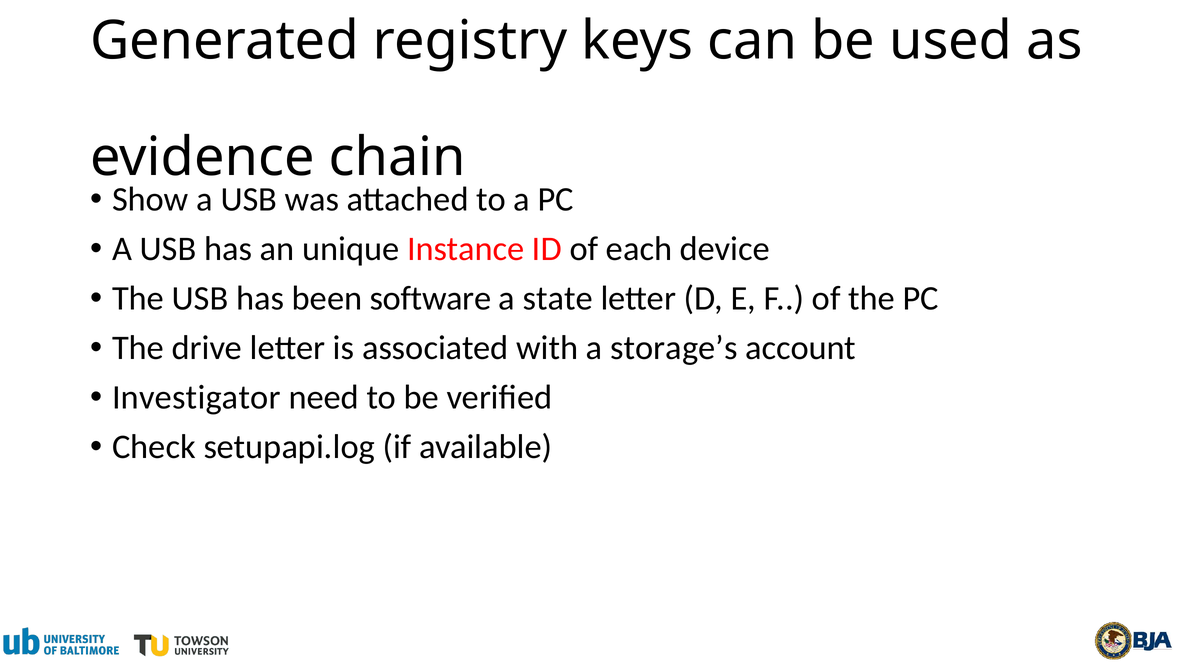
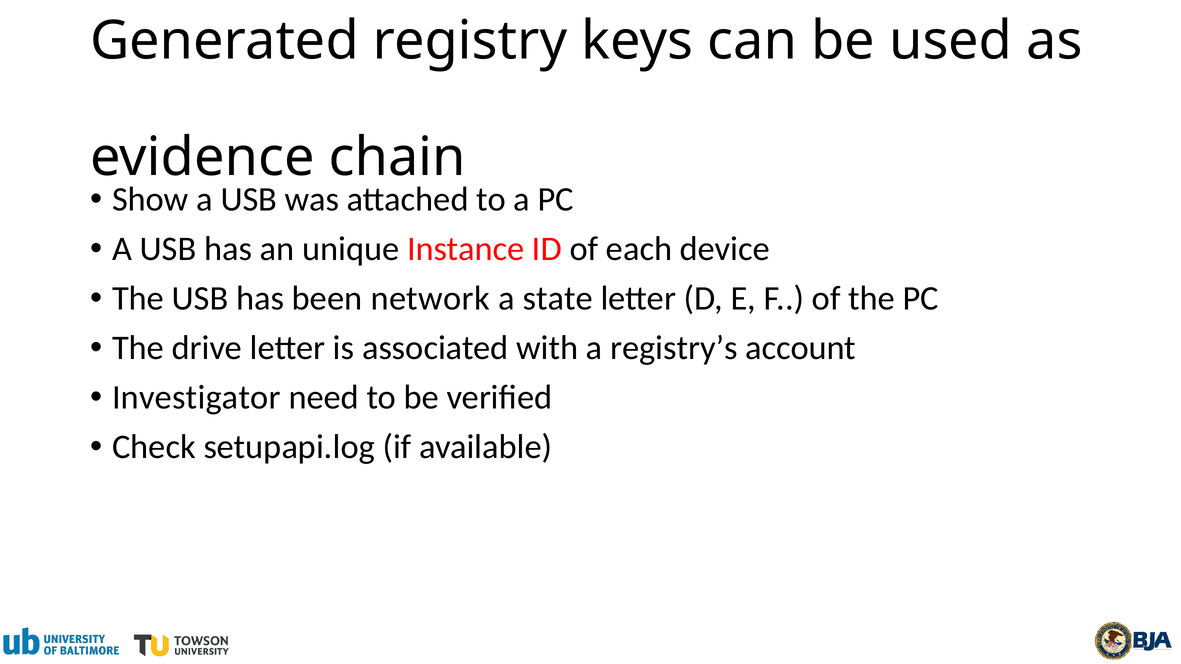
software: software -> network (430, 299)
storage’s: storage’s -> registry’s (674, 348)
